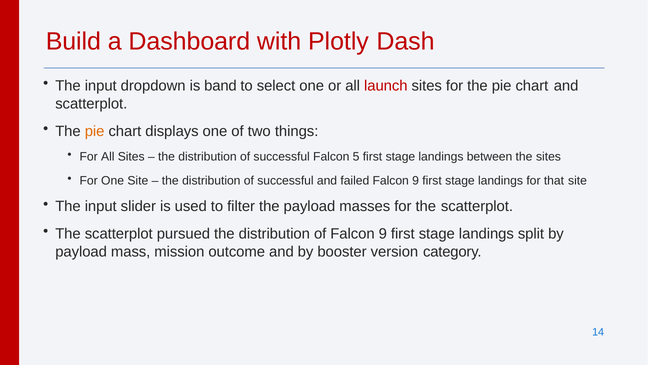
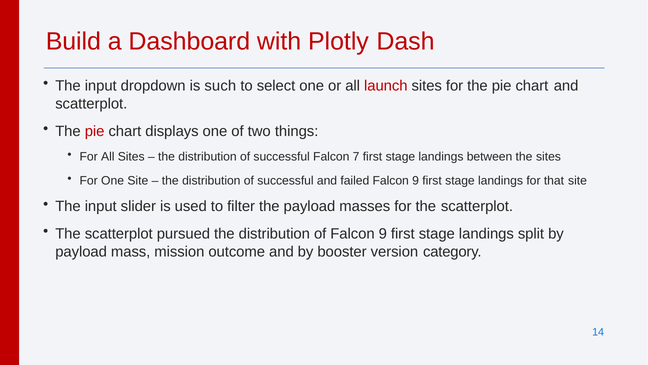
band: band -> such (220, 86)
pie colour: orange -> red (95, 131)
5: 5 -> 7 (356, 156)
